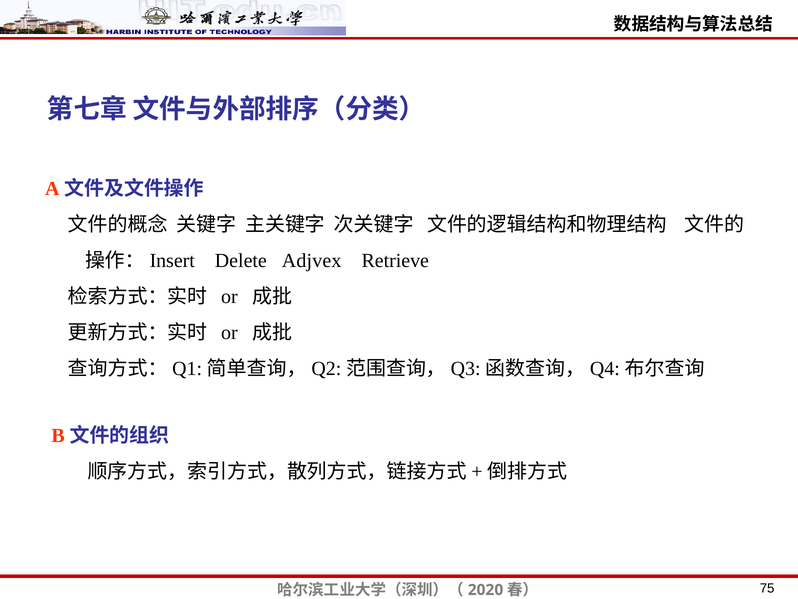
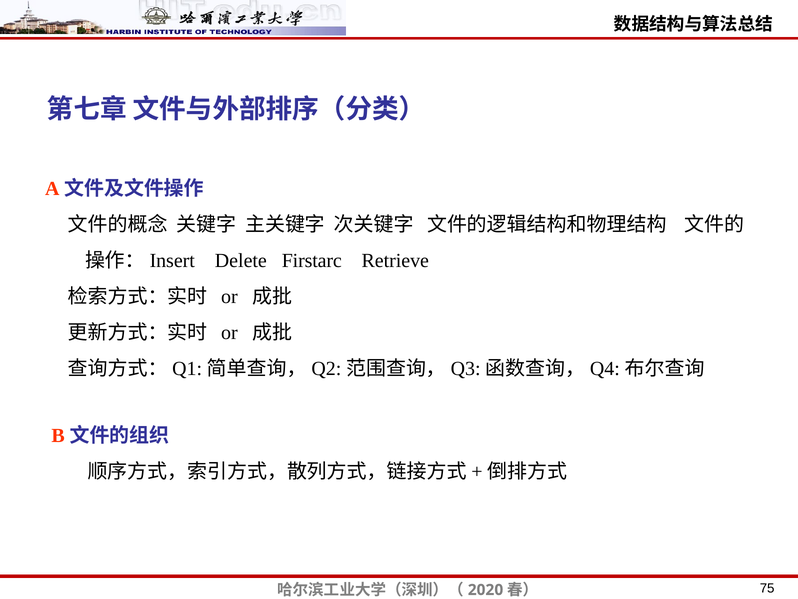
Adjvex: Adjvex -> Firstarc (312, 260)
